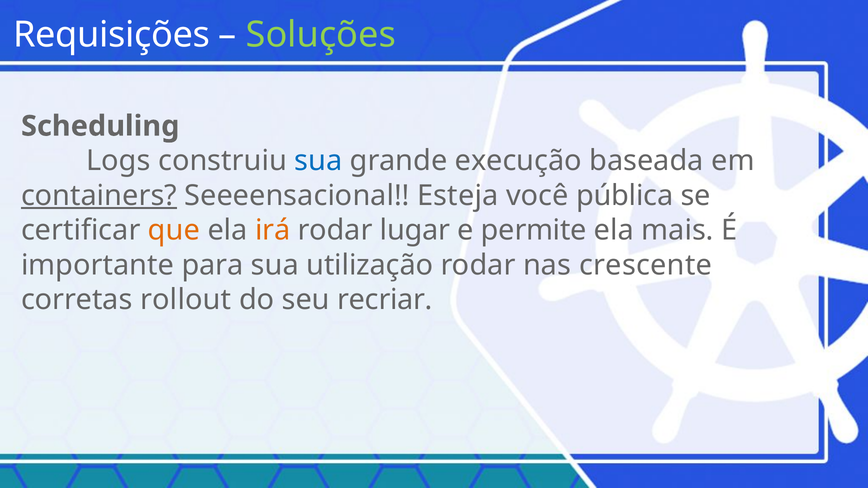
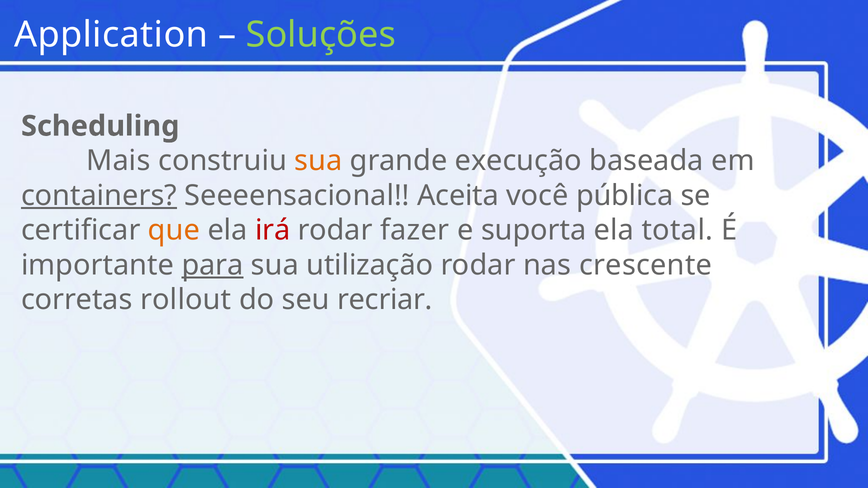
Requisições: Requisições -> Application (111, 35)
Logs: Logs -> Mais (118, 161)
sua colour: blue -> orange (318, 161)
Esteja: Esteja -> Aceita (458, 196)
irá colour: orange -> red (273, 230)
lugar: lugar -> fazer (415, 230)
permite: permite -> suporta (534, 230)
mais: mais -> total (677, 230)
para underline: none -> present (213, 265)
